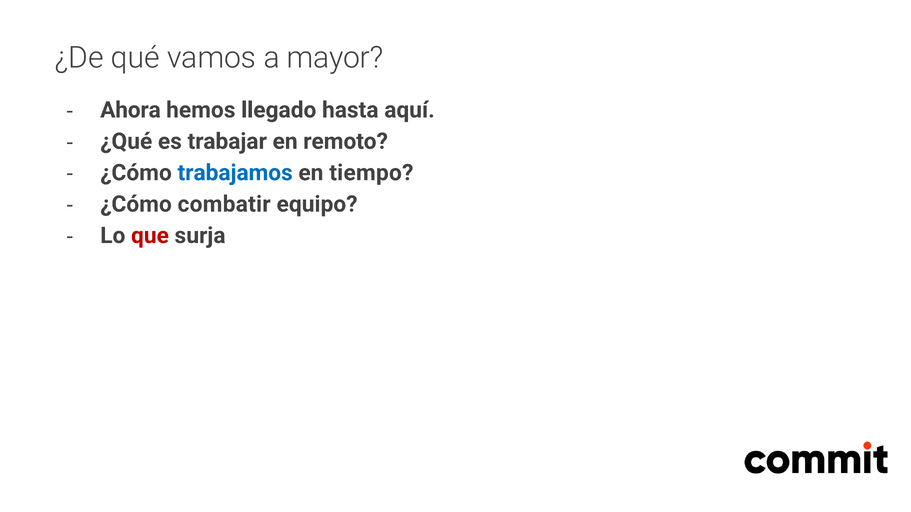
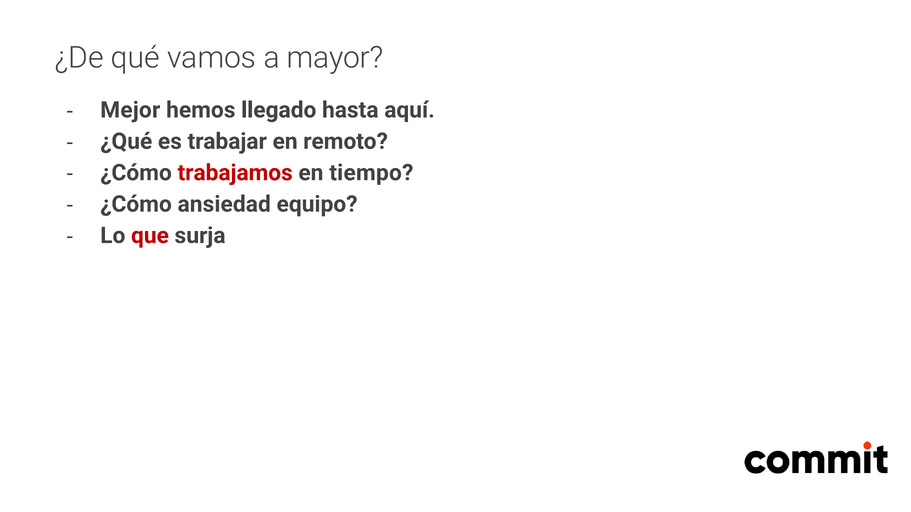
Ahora: Ahora -> Mejor (130, 110)
trabajamos colour: blue -> red (235, 173)
combatir: combatir -> ansiedad (224, 204)
